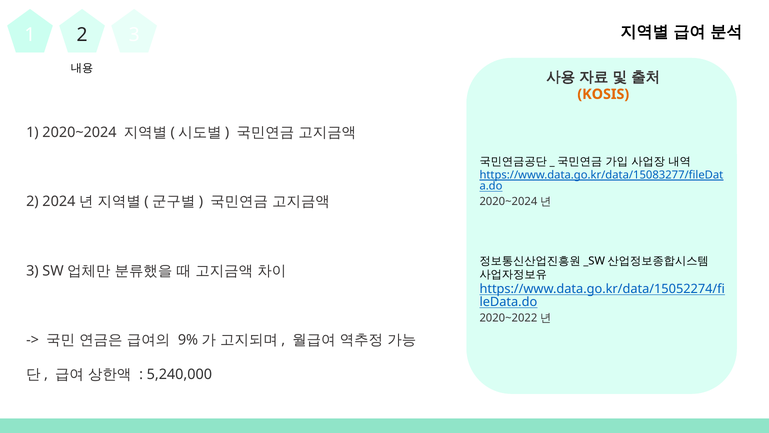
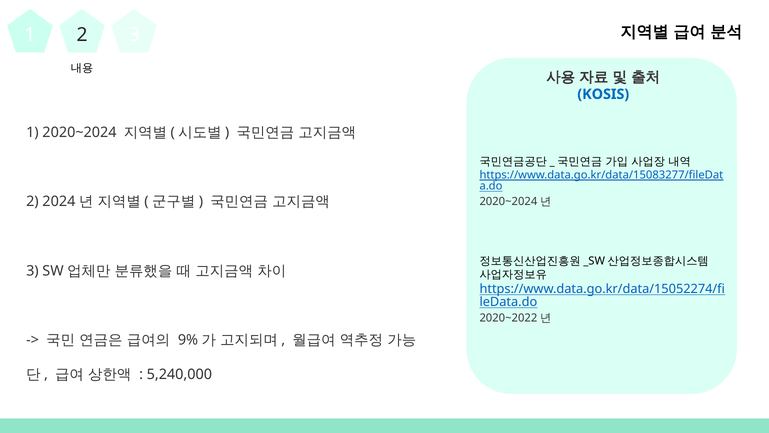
KOSIS colour: orange -> blue (603, 94)
